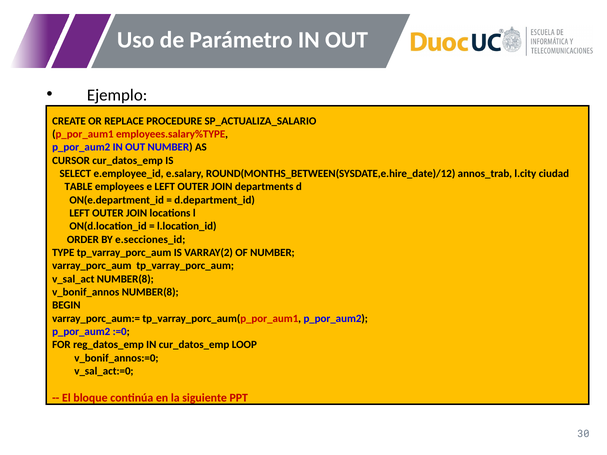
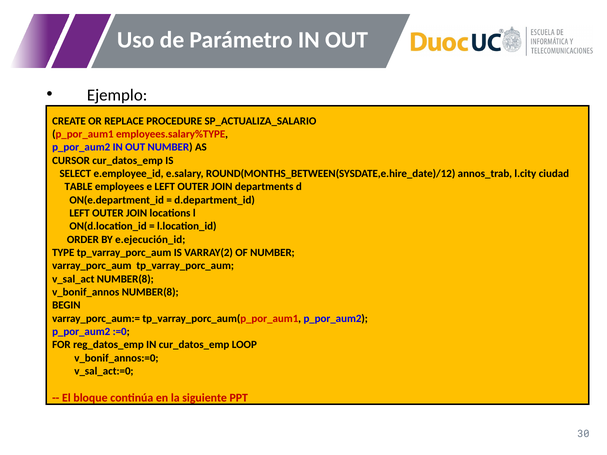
e.secciones_id: e.secciones_id -> e.ejecución_id (150, 240)
